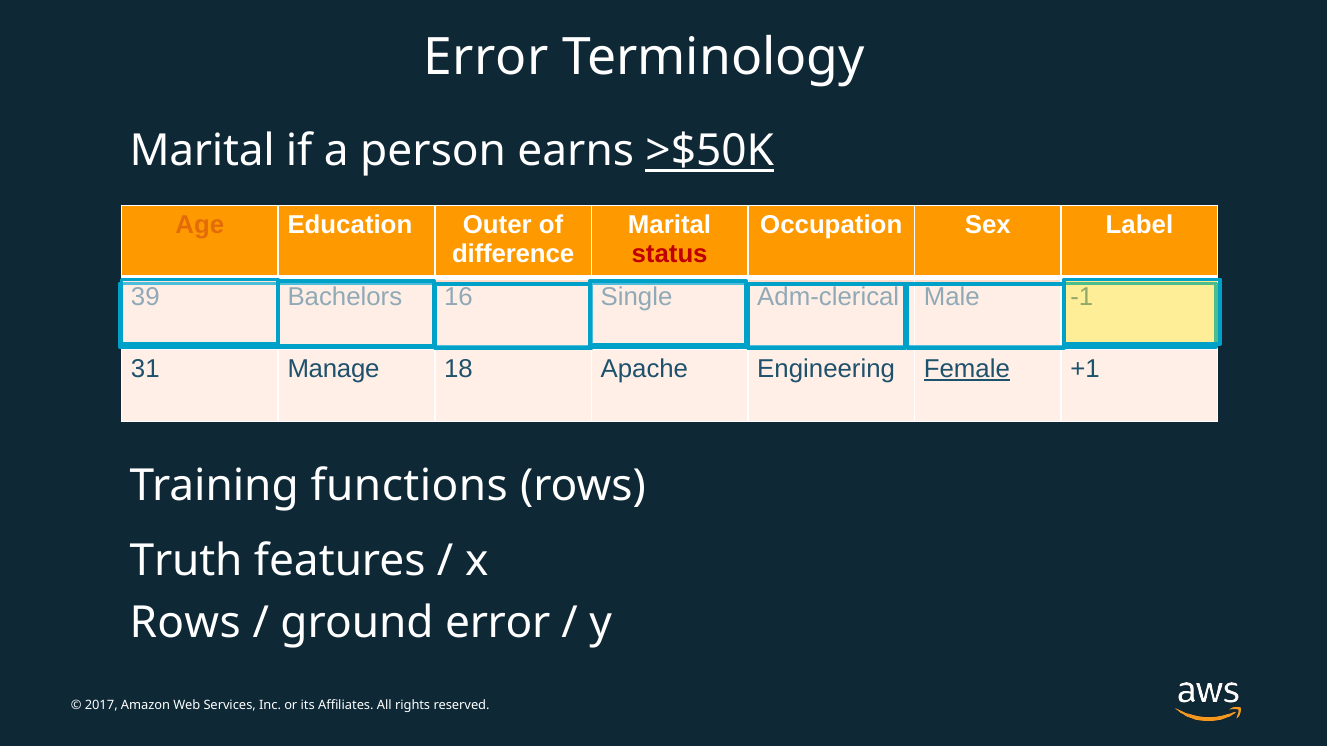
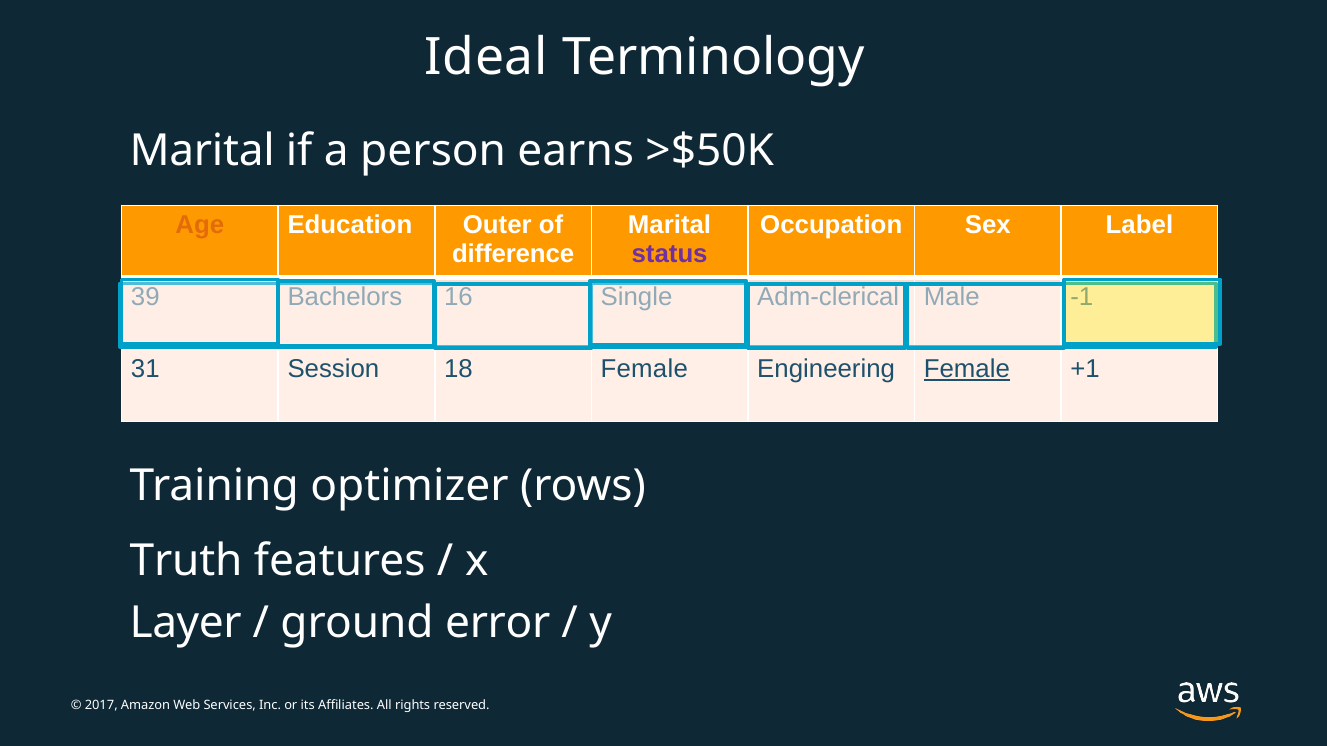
Error: Error -> Ideal (486, 58)
>$50K underline: present -> none (710, 151)
status colour: red -> purple (670, 254)
Manage: Manage -> Session (333, 369)
18 Apache: Apache -> Female (644, 369)
functions: functions -> optimizer (409, 486)
Rows: Rows -> Layer (186, 623)
